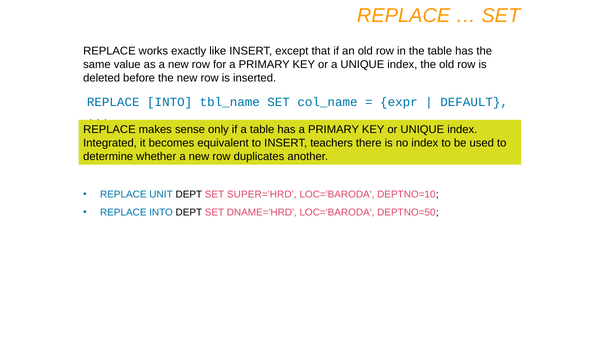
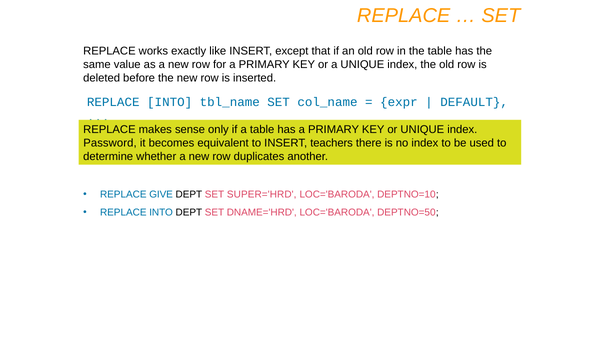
Integrated: Integrated -> Password (110, 143)
UNIT: UNIT -> GIVE (161, 195)
